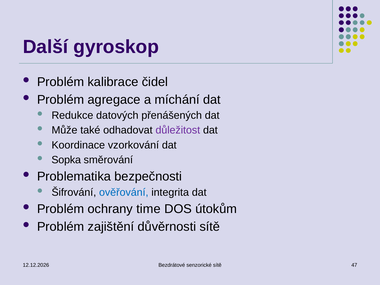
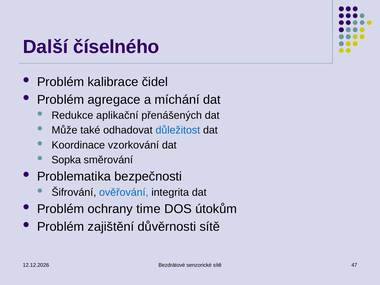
gyroskop: gyroskop -> číselného (116, 47)
datových: datových -> aplikační (117, 115)
důležitost colour: purple -> blue (178, 130)
